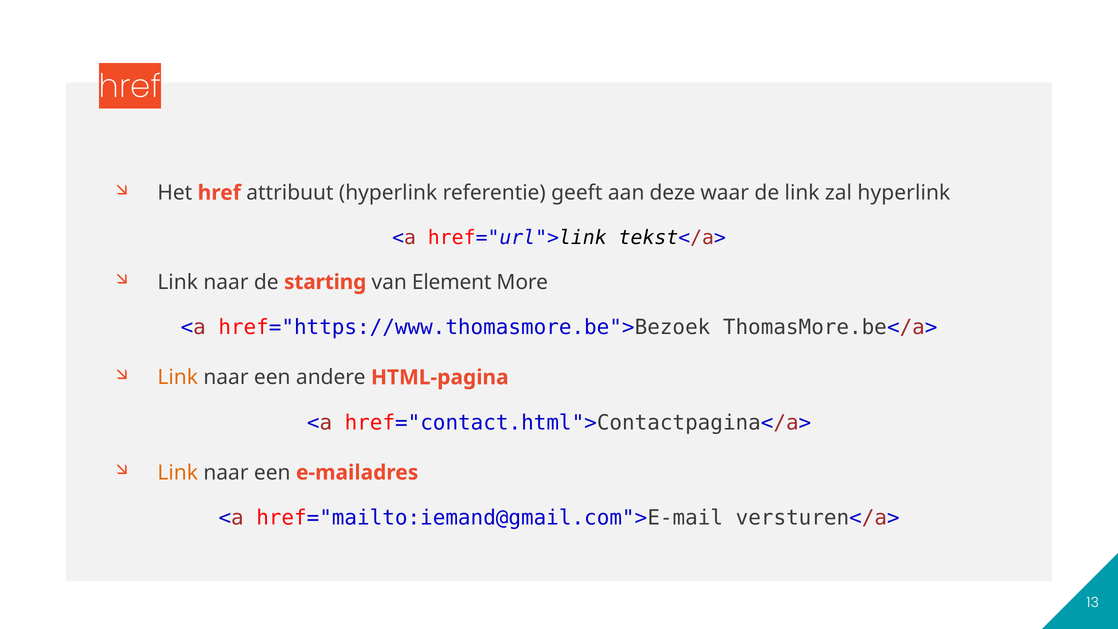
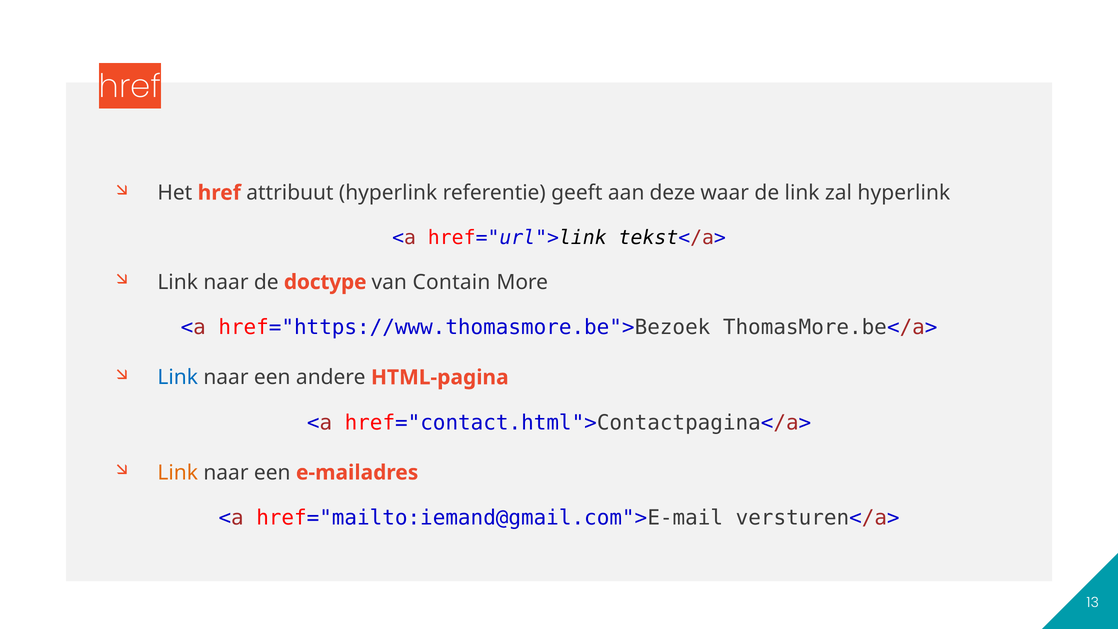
starting: starting -> doctype (325, 282)
Element: Element -> Contain (452, 282)
Link colour: orange -> blue (178, 377)
